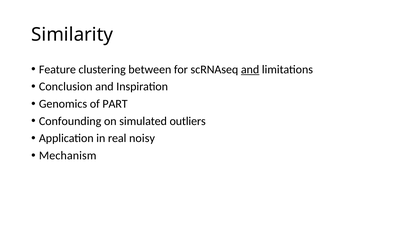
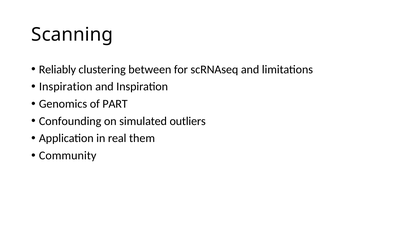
Similarity: Similarity -> Scanning (72, 34)
Feature: Feature -> Reliably (57, 69)
and underline: present -> none (250, 69)
Conclusion: Conclusion -> Inspiration (66, 87)
noisy: noisy -> them (142, 138)
Mechanism: Mechanism -> Community (68, 155)
